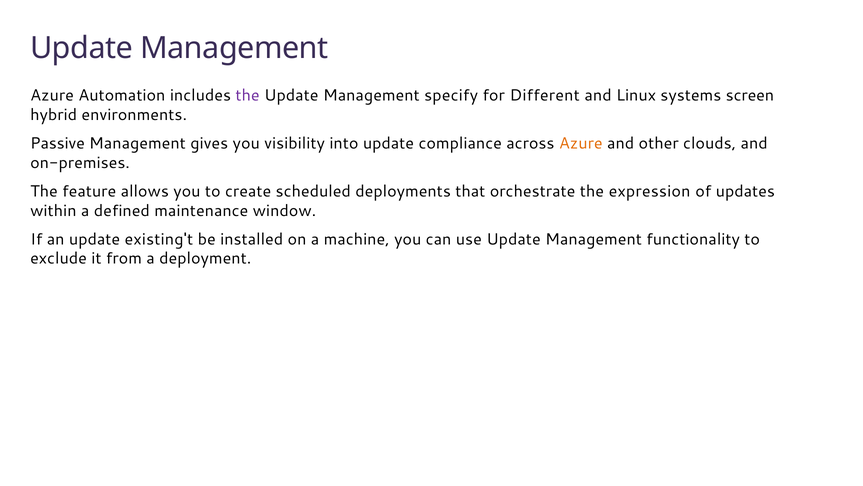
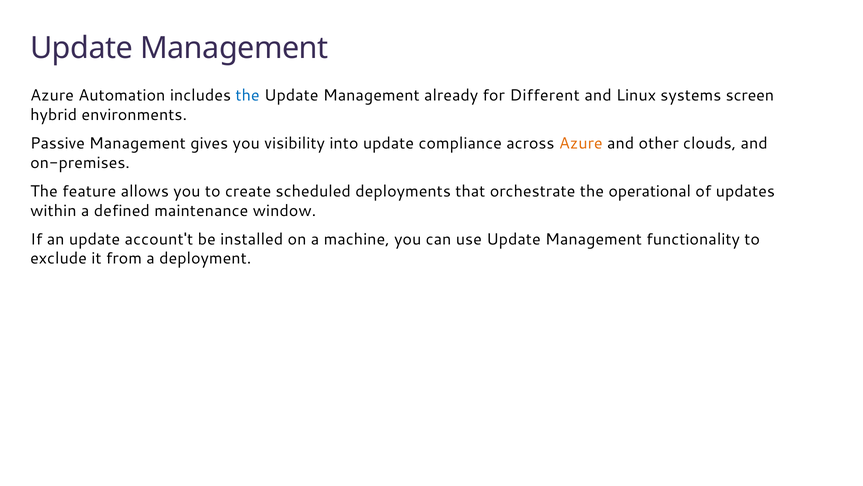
the colour: purple -> blue (248, 95)
specify: specify -> already (451, 95)
expression: expression -> operational (650, 191)
existing't: existing't -> account't (159, 239)
